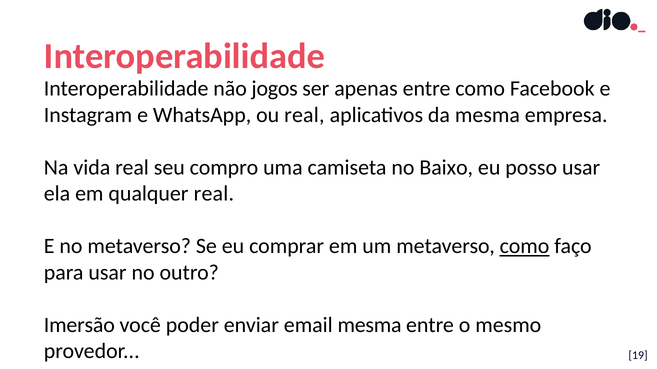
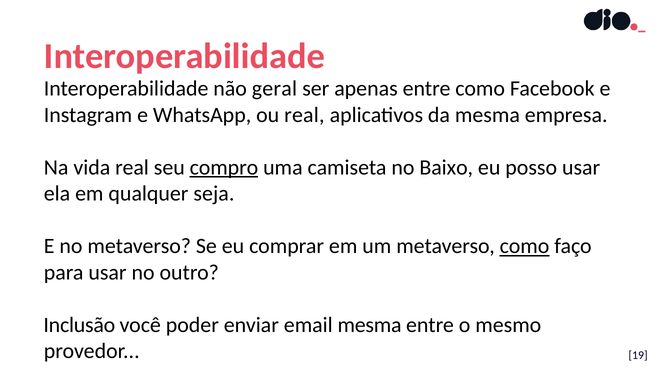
jogos: jogos -> geral (274, 89)
compro underline: none -> present (224, 168)
qualquer real: real -> seja (214, 194)
Imersão: Imersão -> Inclusão (79, 325)
